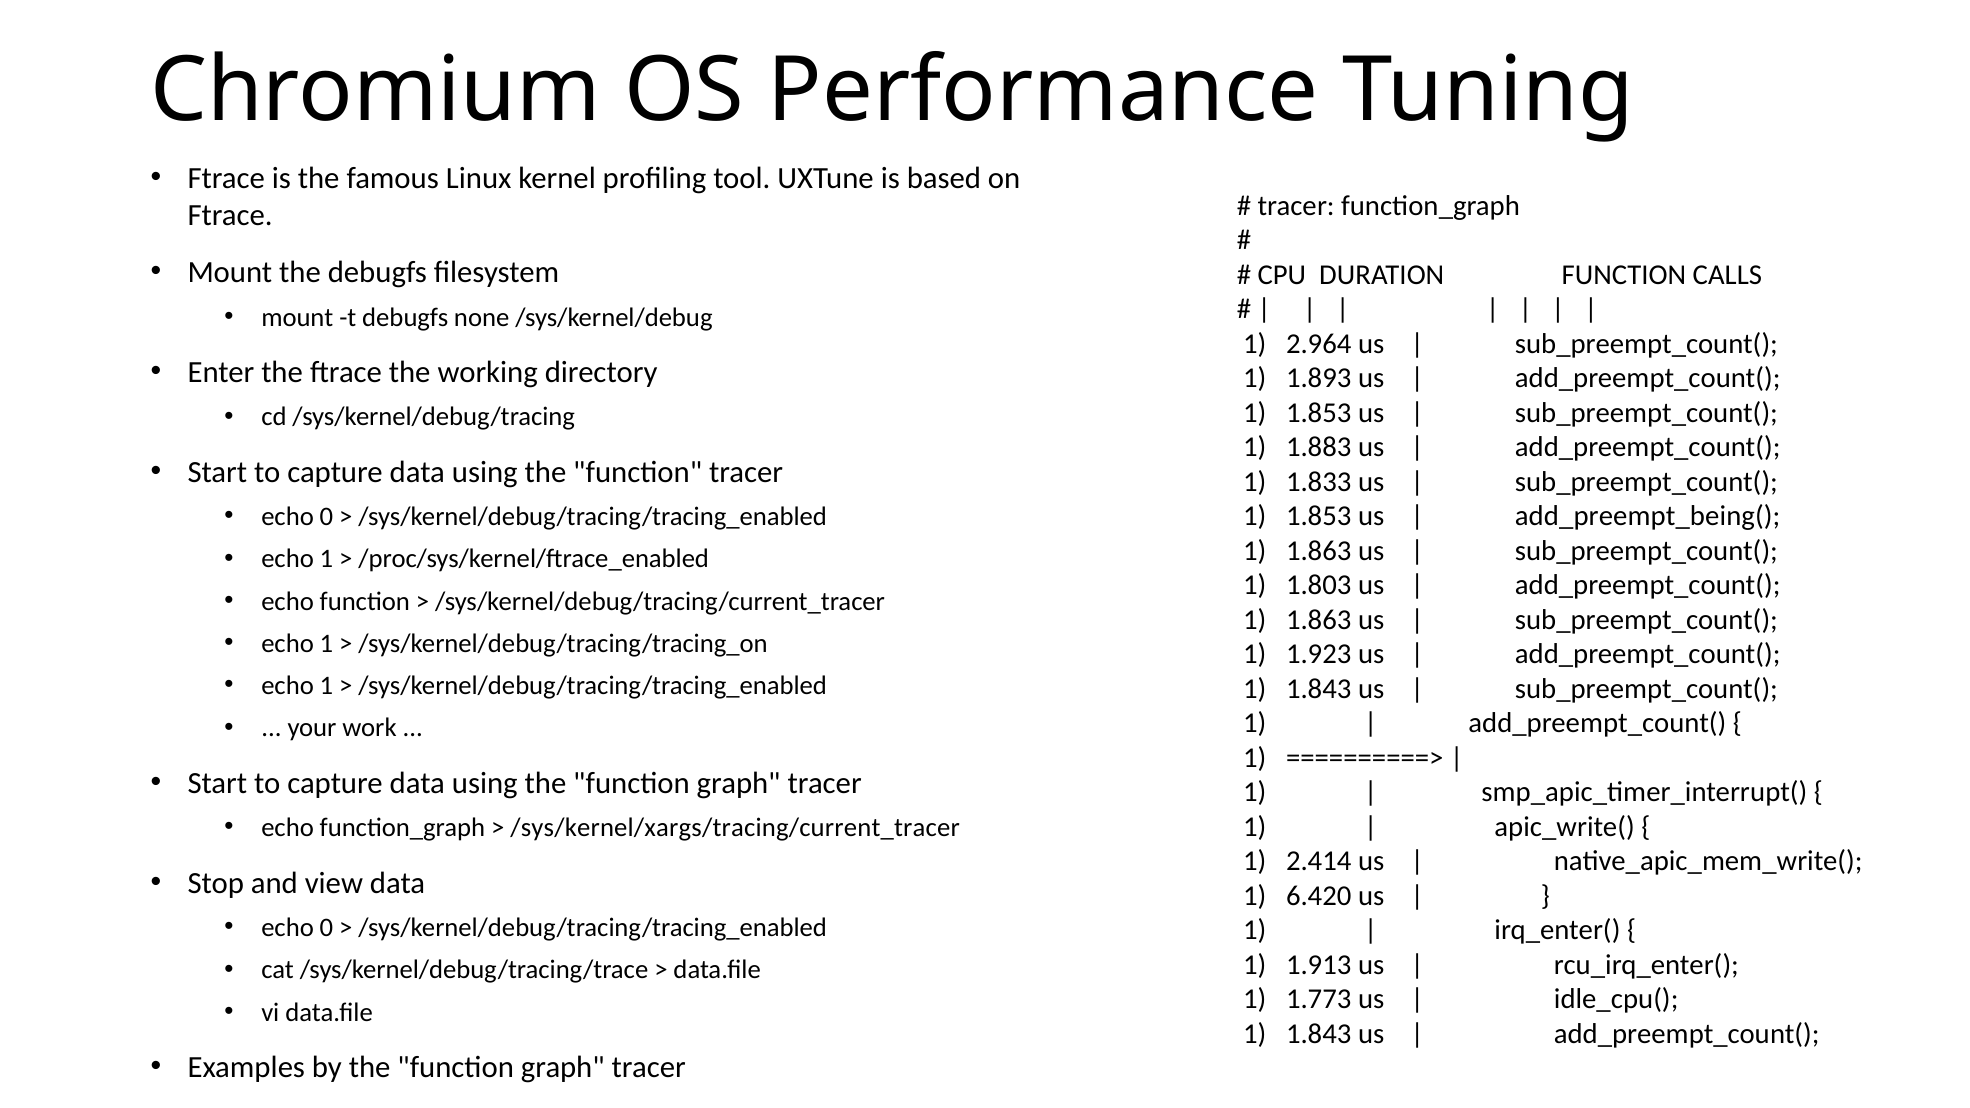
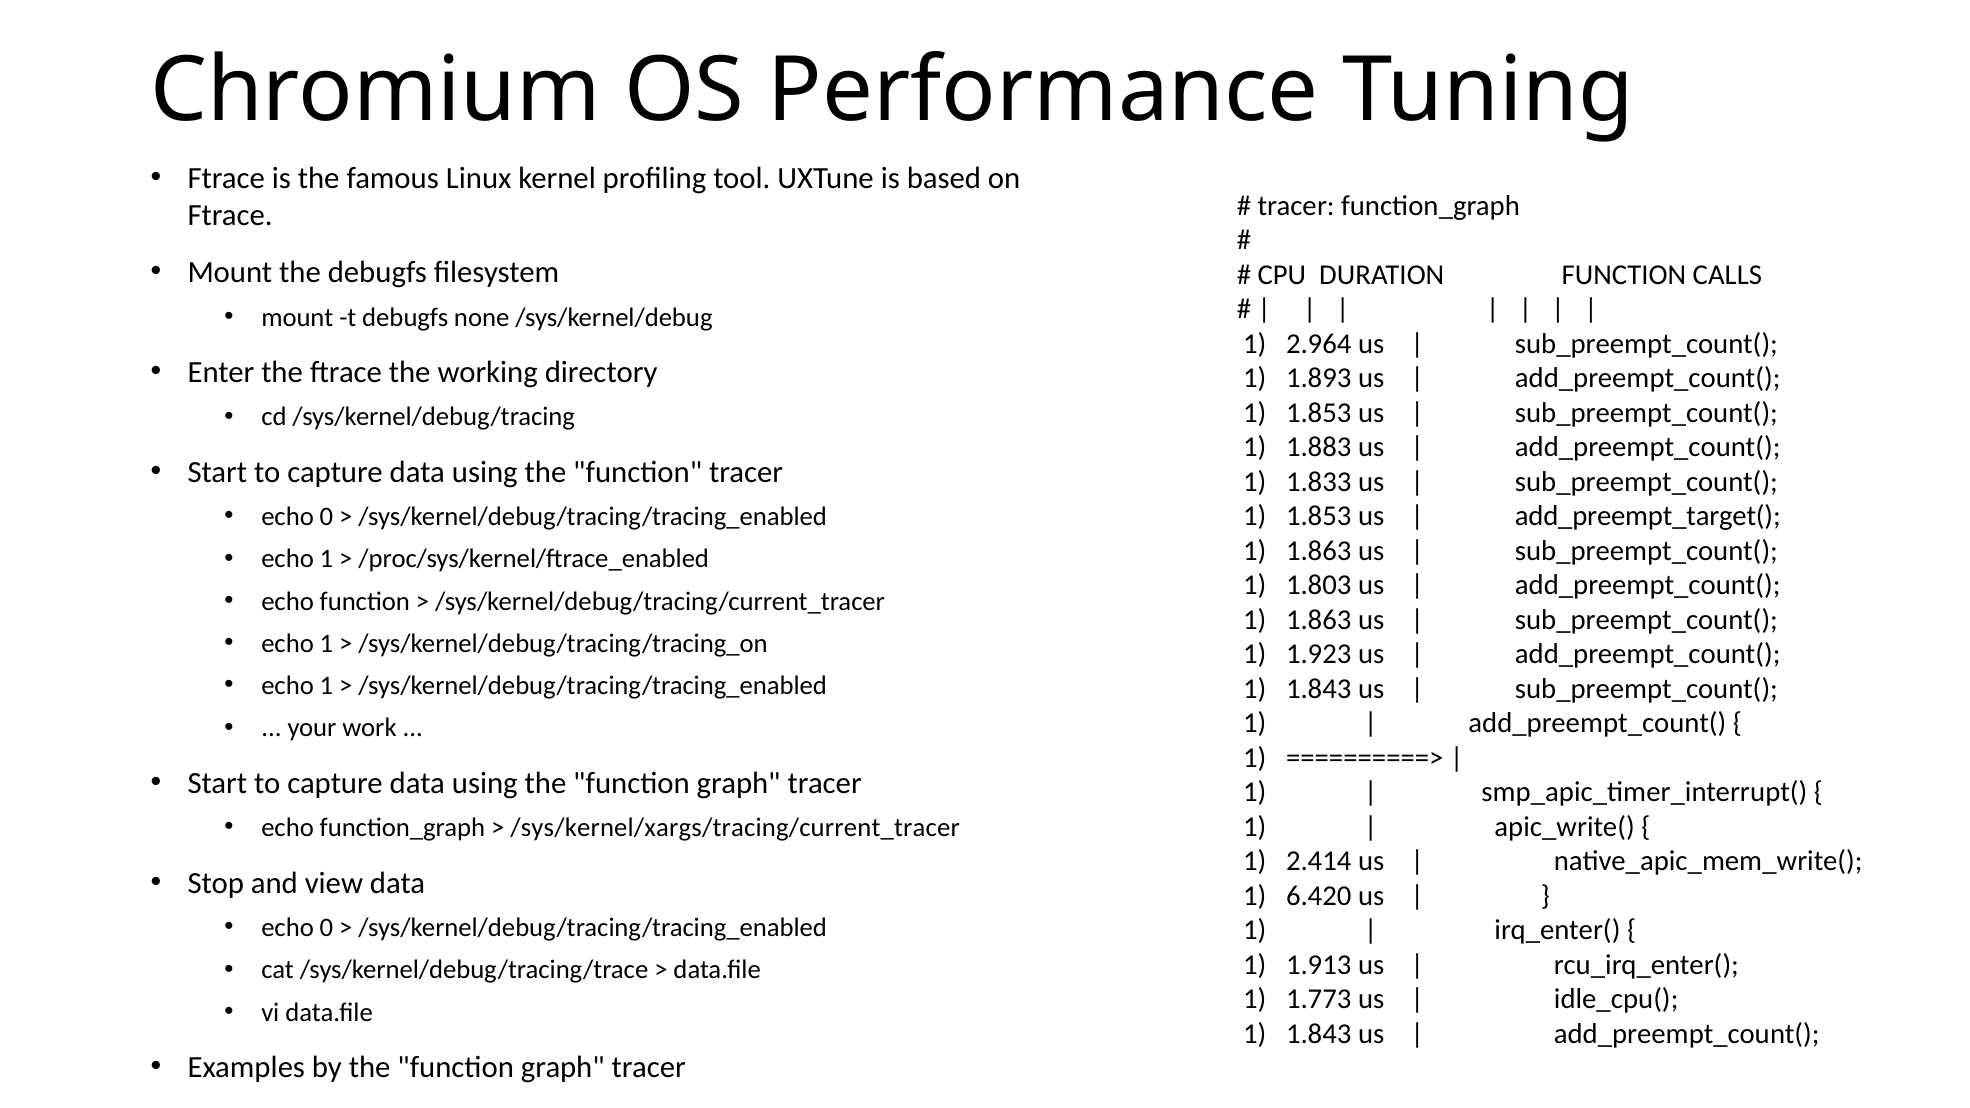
add_preempt_being(: add_preempt_being( -> add_preempt_target( (1648, 516)
